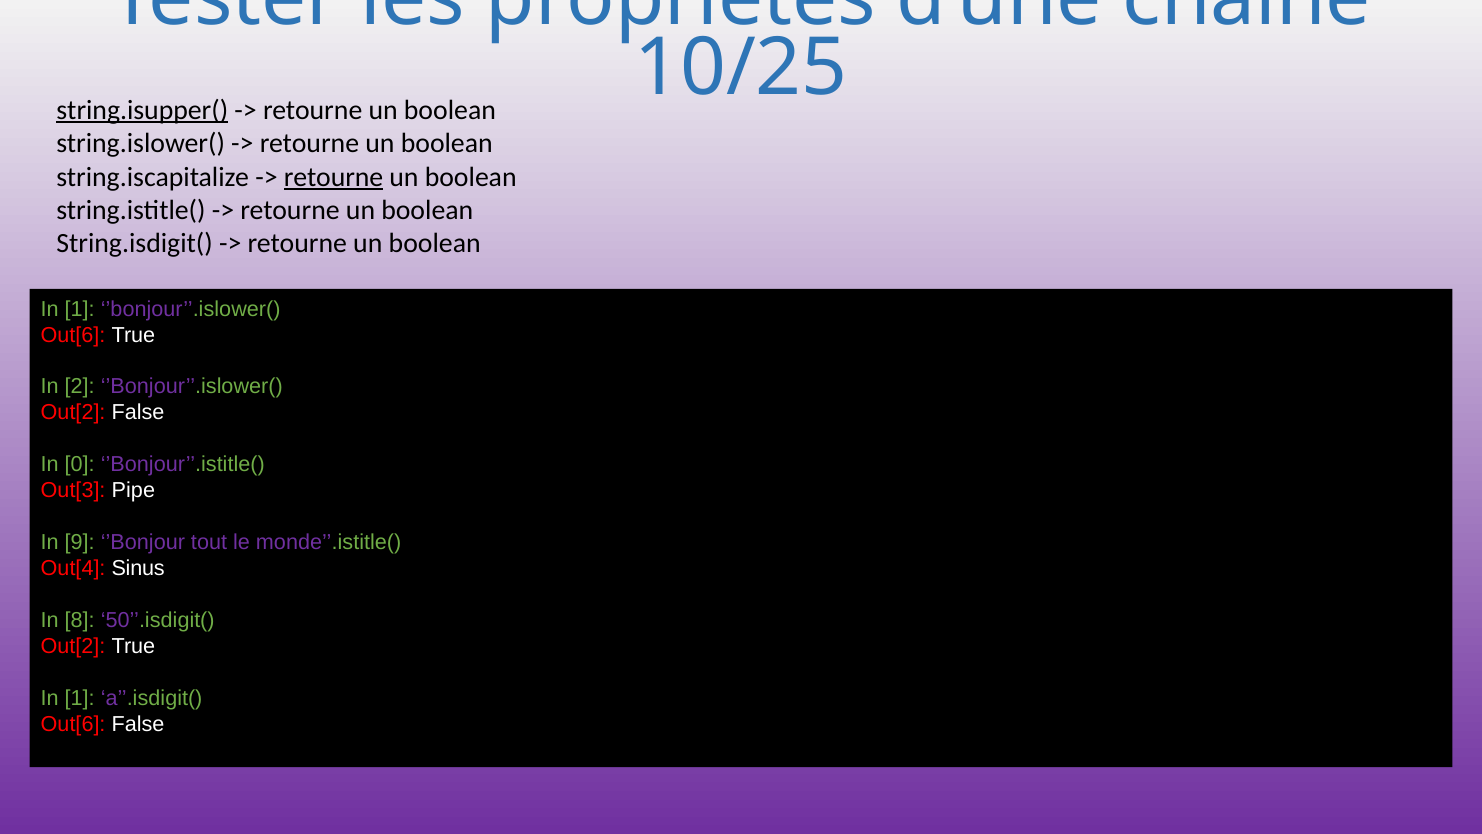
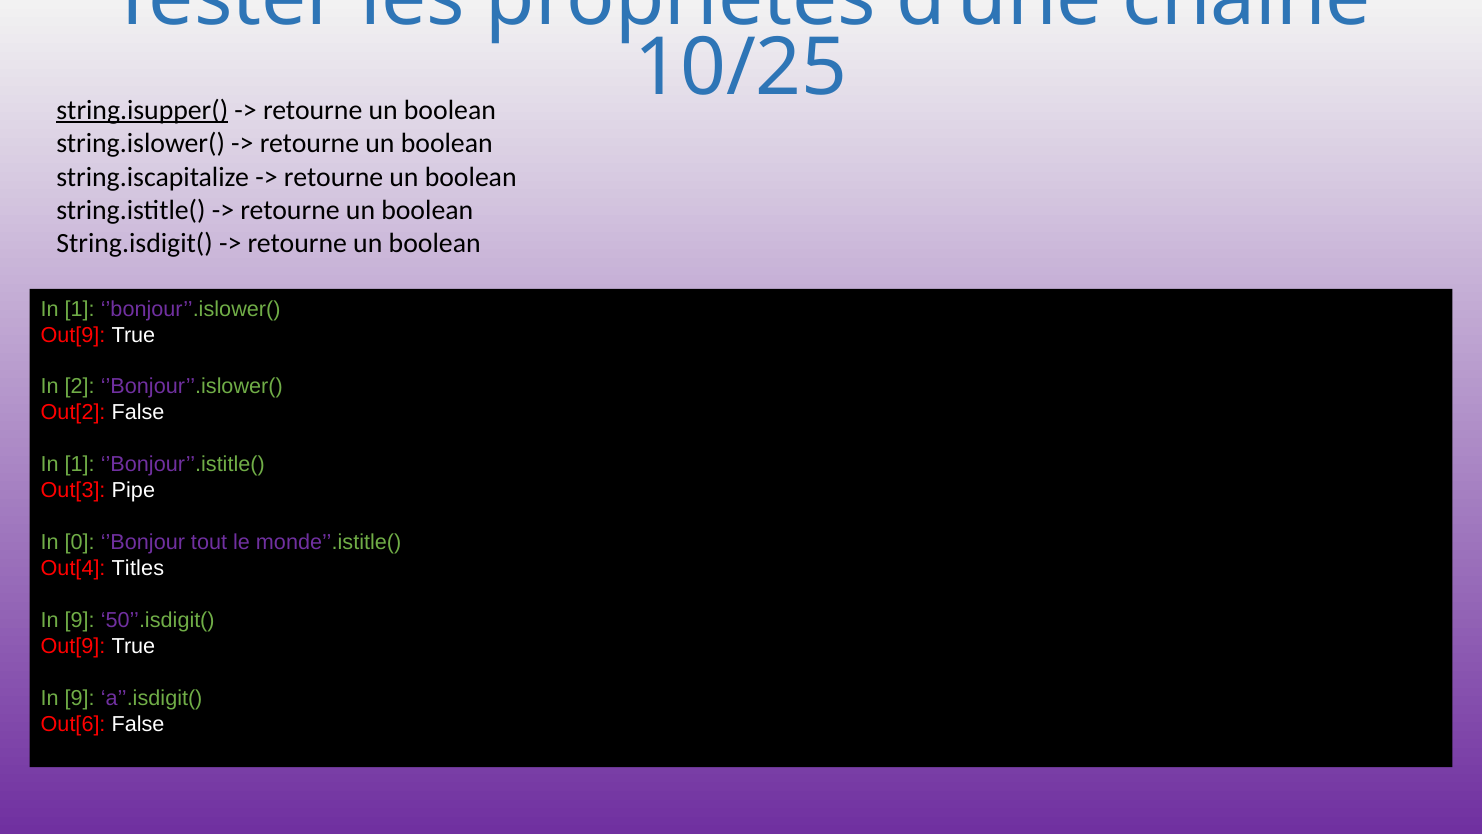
retourne underline: present -> none (333, 177)
Out[6: Out[6 -> Out[9 (73, 335)
0: 0 -> 1 (80, 464)
9: 9 -> 0 (80, 542)
Sinus: Sinus -> Titles (138, 568)
8: 8 -> 9 (80, 620)
Out[2: Out[2 -> Out[9 (73, 646)
1: 1 -> 9 (80, 698)
